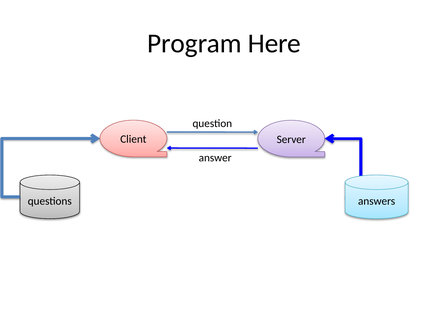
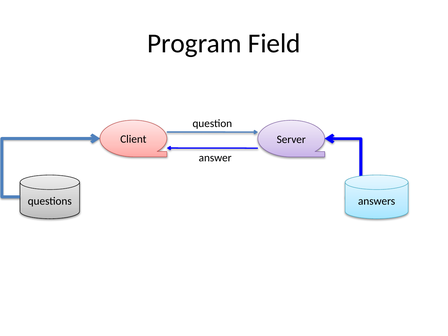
Here: Here -> Field (274, 43)
